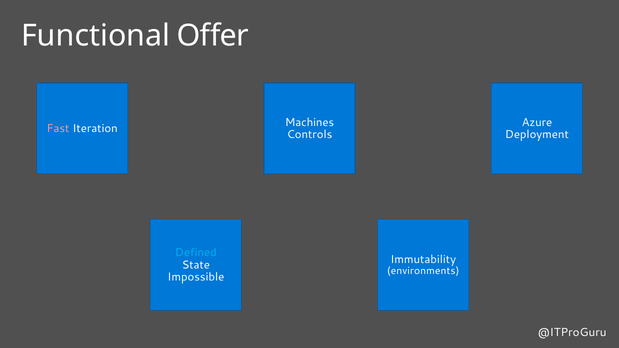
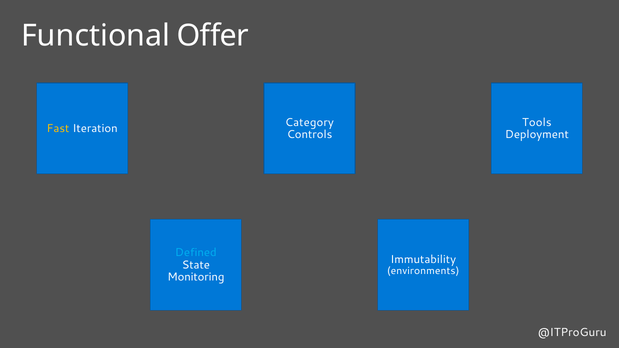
Machines: Machines -> Category (309, 122)
Azure: Azure -> Tools (537, 122)
Fast colour: pink -> yellow (58, 128)
Impossible: Impossible -> Monitoring (196, 277)
